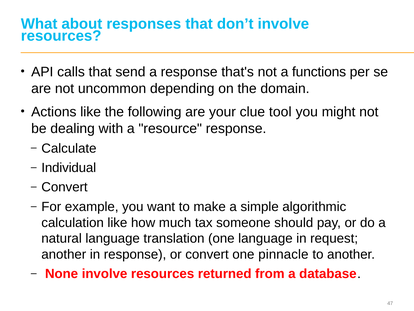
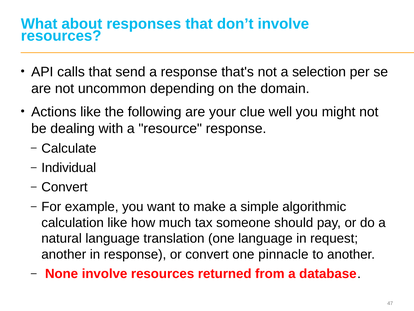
functions: functions -> selection (319, 72)
tool: tool -> well (280, 112)
